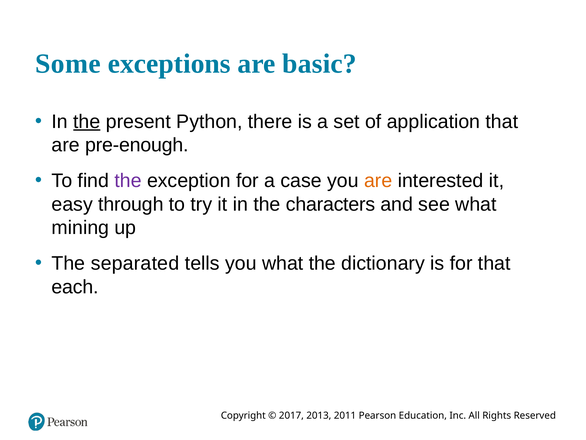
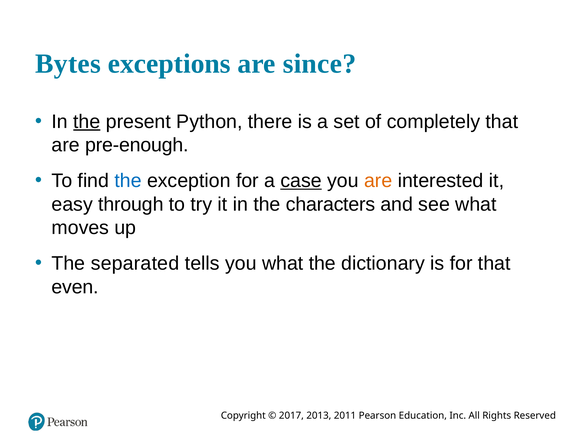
Some: Some -> Bytes (68, 64)
basic: basic -> since (319, 64)
application: application -> completely (433, 122)
the colour: purple -> blue (128, 181)
case underline: none -> present (301, 181)
mining: mining -> moves (80, 227)
each: each -> even (75, 287)
